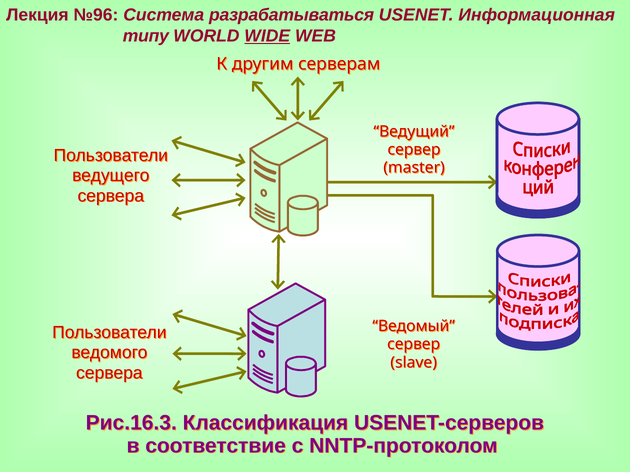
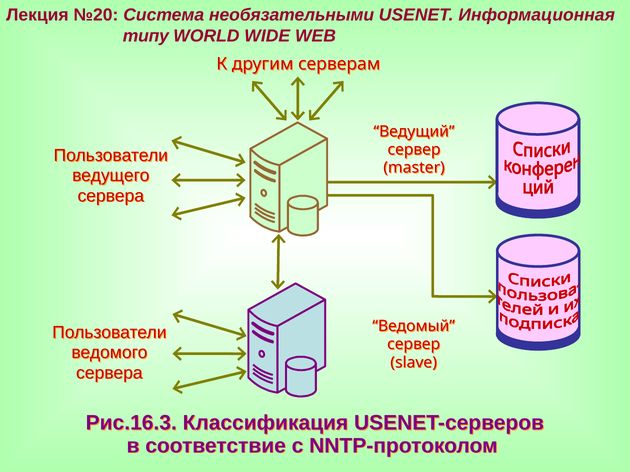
№96: №96 -> №20 (96, 15)
разрабатываться: разрабатываться -> необязательными (292, 15)
WIDE underline: present -> none (267, 36)
